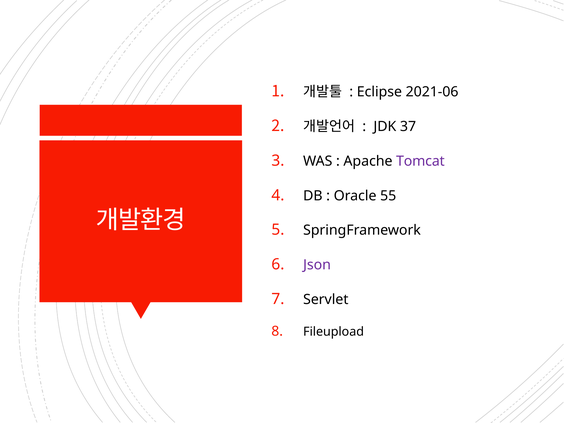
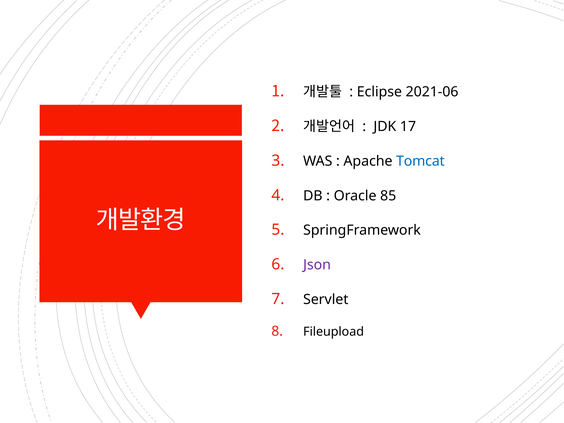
37: 37 -> 17 (408, 126)
Tomcat colour: purple -> blue (420, 161)
55: 55 -> 85 (388, 196)
